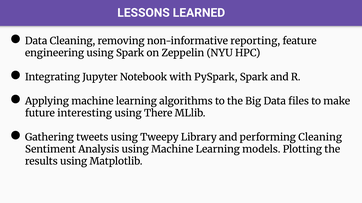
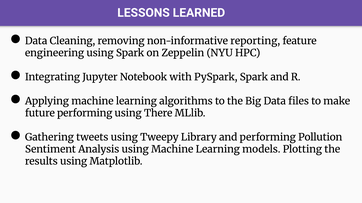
future interesting: interesting -> performing (85, 113)
performing Cleaning: Cleaning -> Pollution (320, 138)
